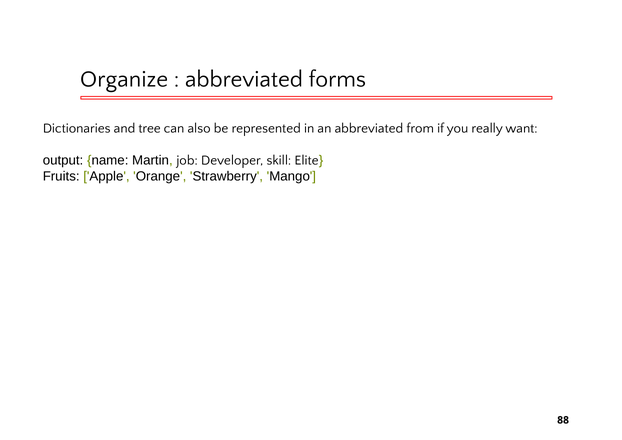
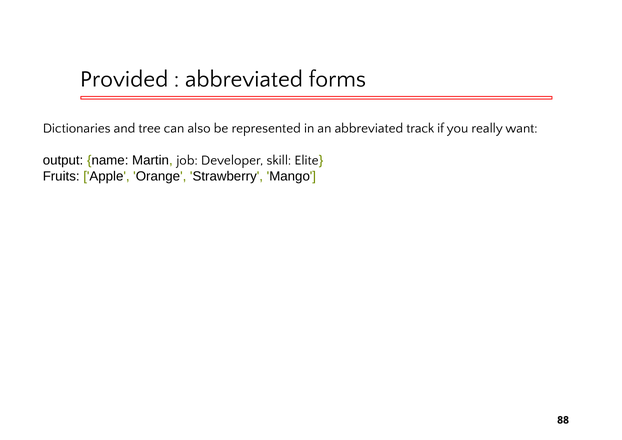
Organize: Organize -> Provided (124, 79)
from: from -> track (420, 128)
